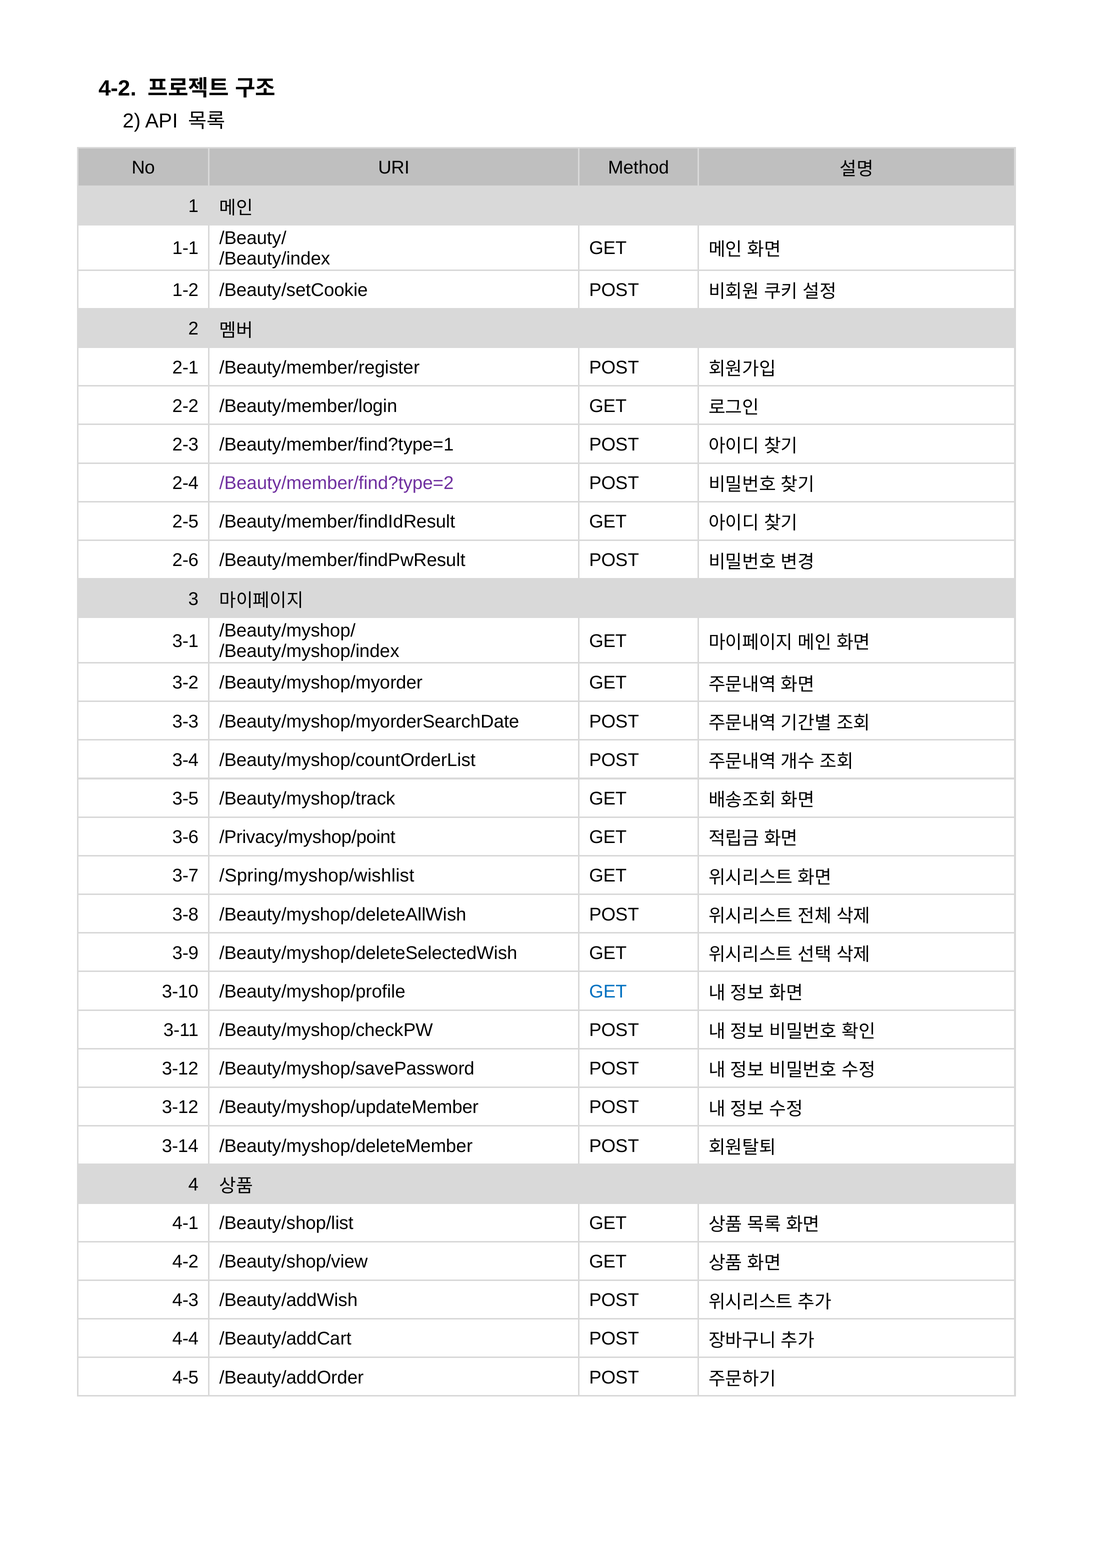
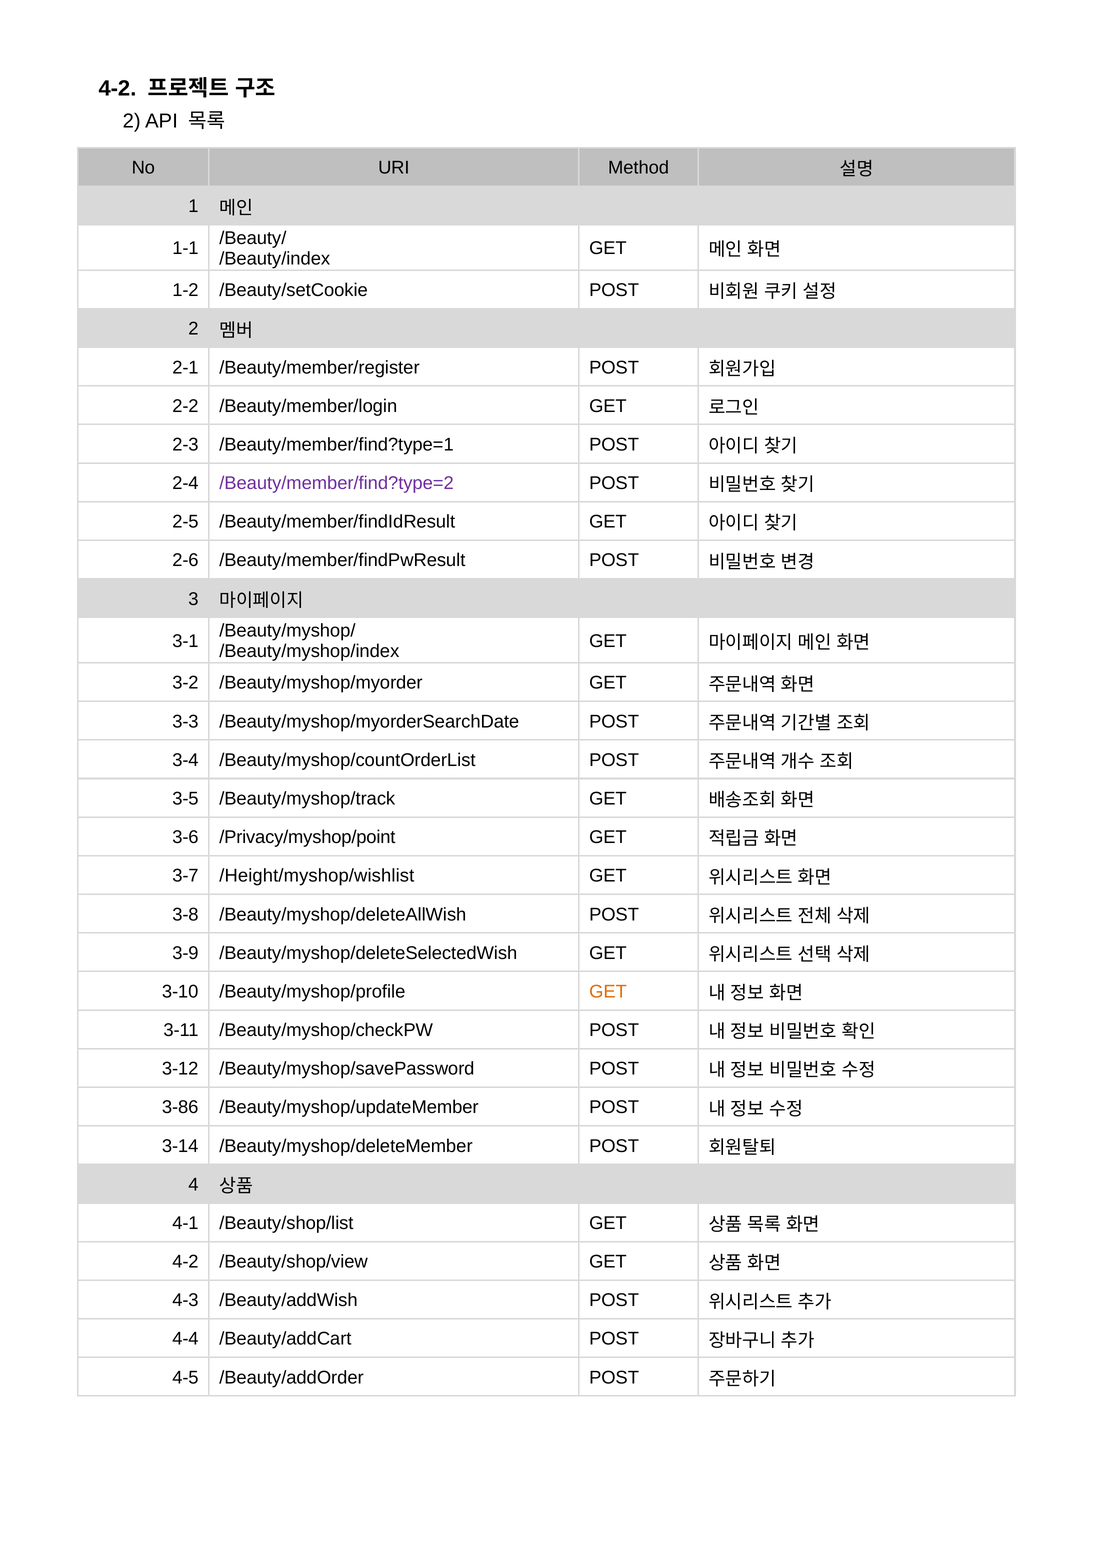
/Spring/myshop/wishlist: /Spring/myshop/wishlist -> /Height/myshop/wishlist (317, 876)
GET colour: blue -> orange (608, 992)
3-12: 3-12 -> 3-86 (180, 1107)
